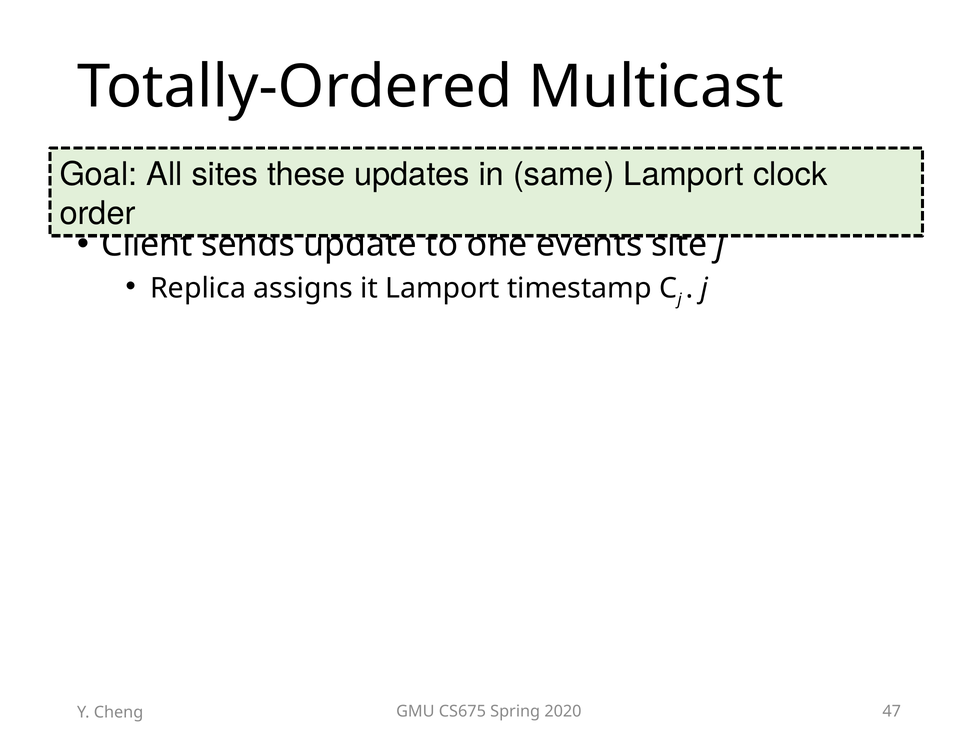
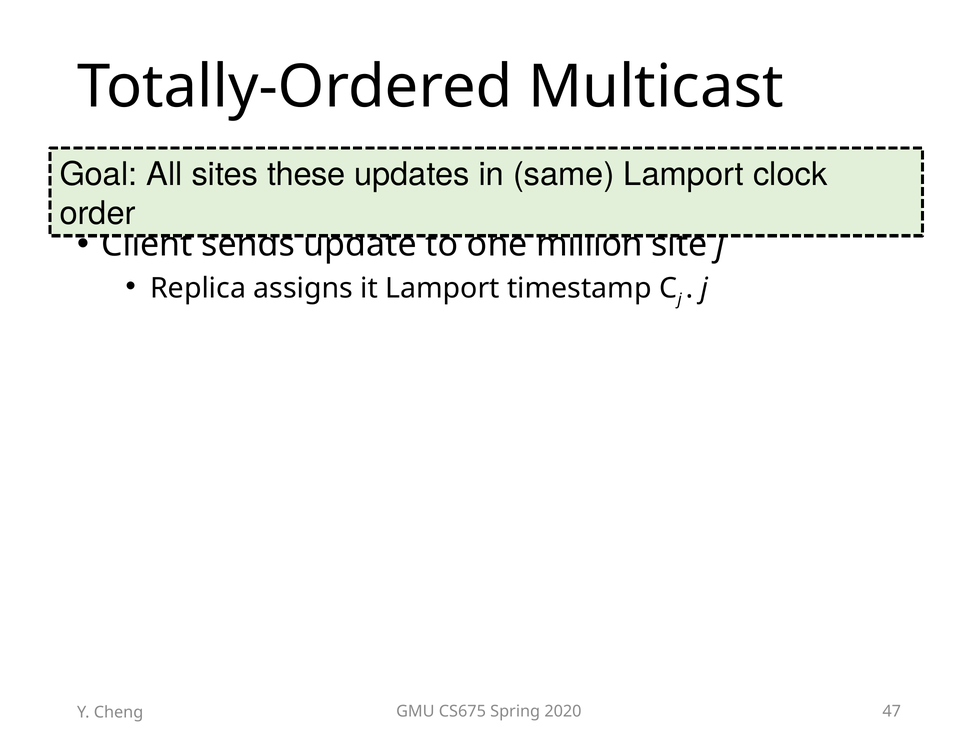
events: events -> million (590, 244)
